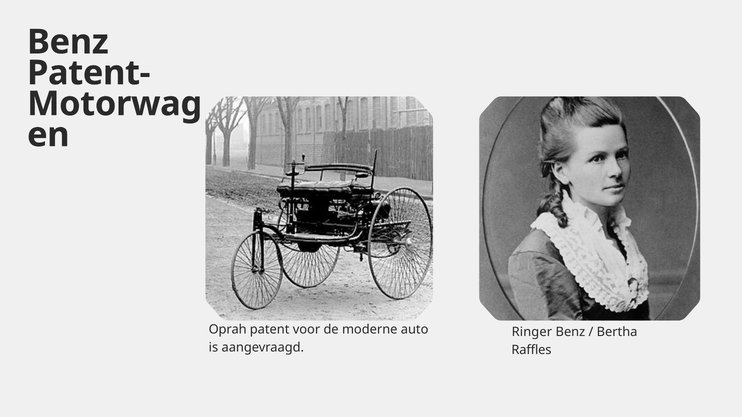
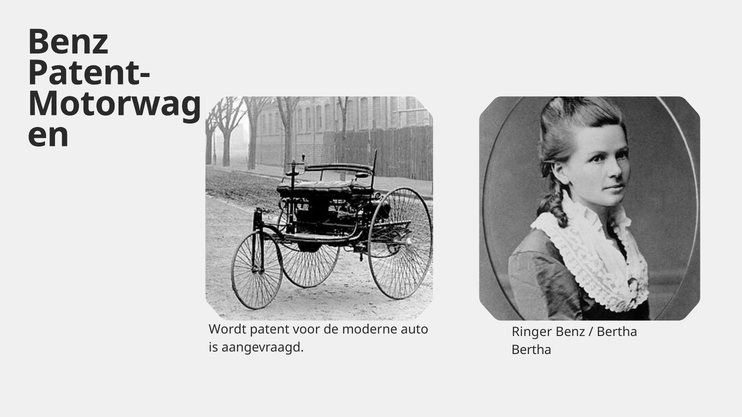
Oprah: Oprah -> Wordt (228, 330)
Raffles: Raffles -> Bertha (531, 350)
